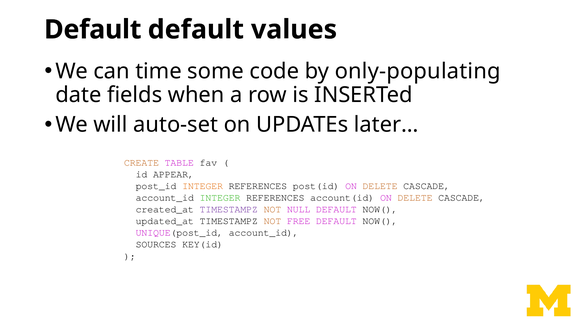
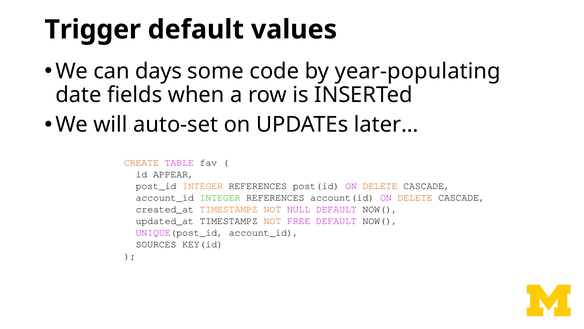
Default: Default -> Trigger (93, 30)
time: time -> days (159, 71)
only-populating: only-populating -> year-populating (418, 71)
TIMESTAMPZ colour: purple -> orange (229, 209)
